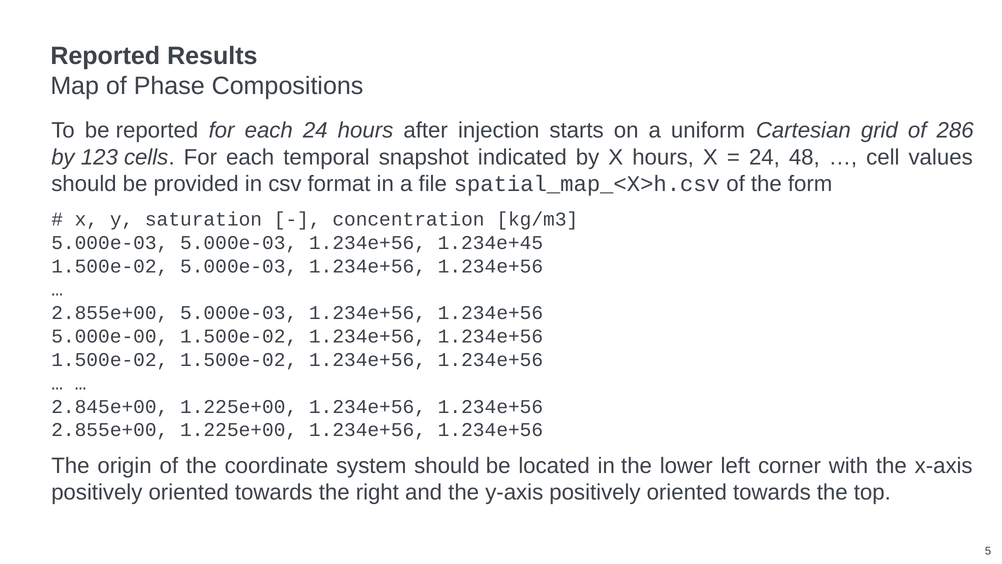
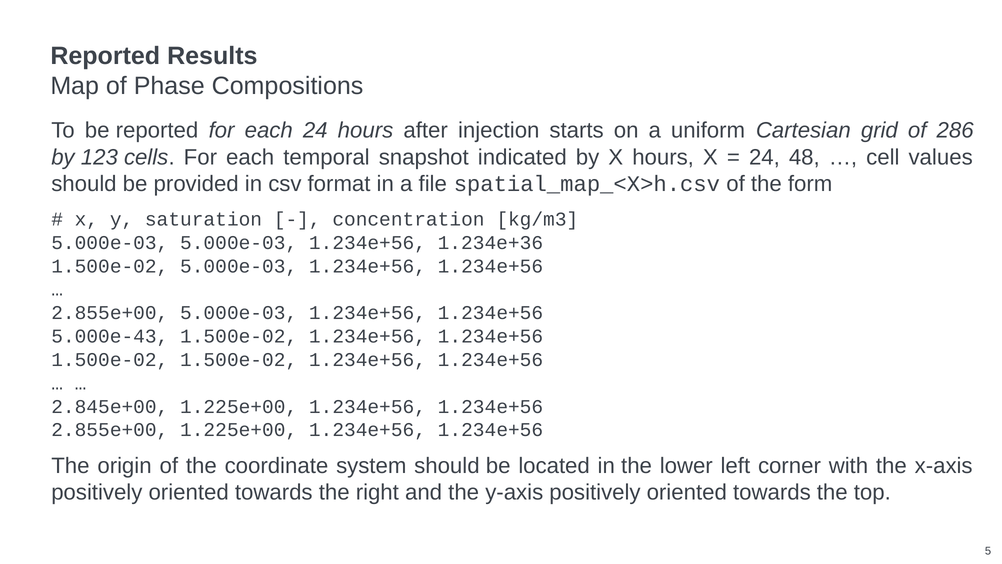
1.234e+45: 1.234e+45 -> 1.234e+36 (490, 243)
5.000e-00: 5.000e-00 -> 5.000e-43 (110, 336)
